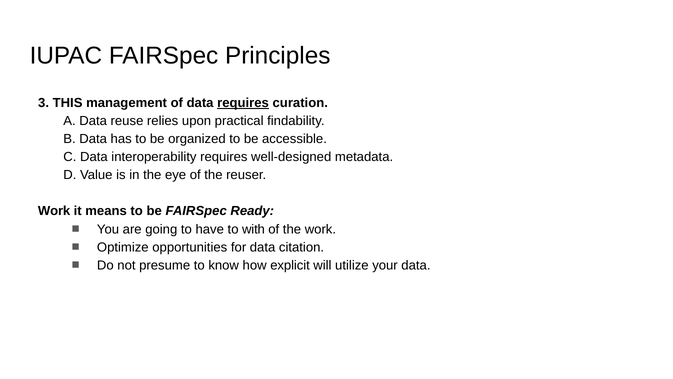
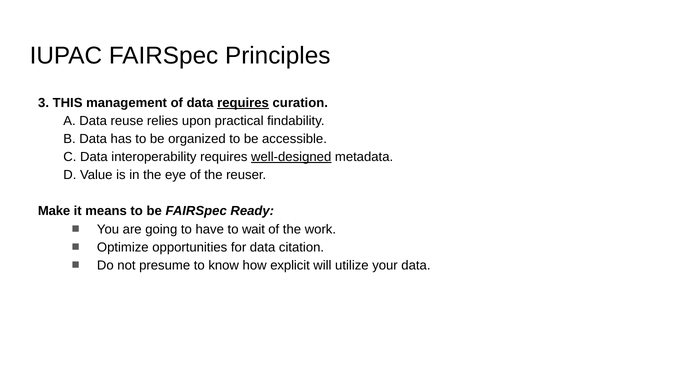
well-designed underline: none -> present (291, 157)
Work: Work -> Make (54, 211)
with: with -> wait (253, 229)
